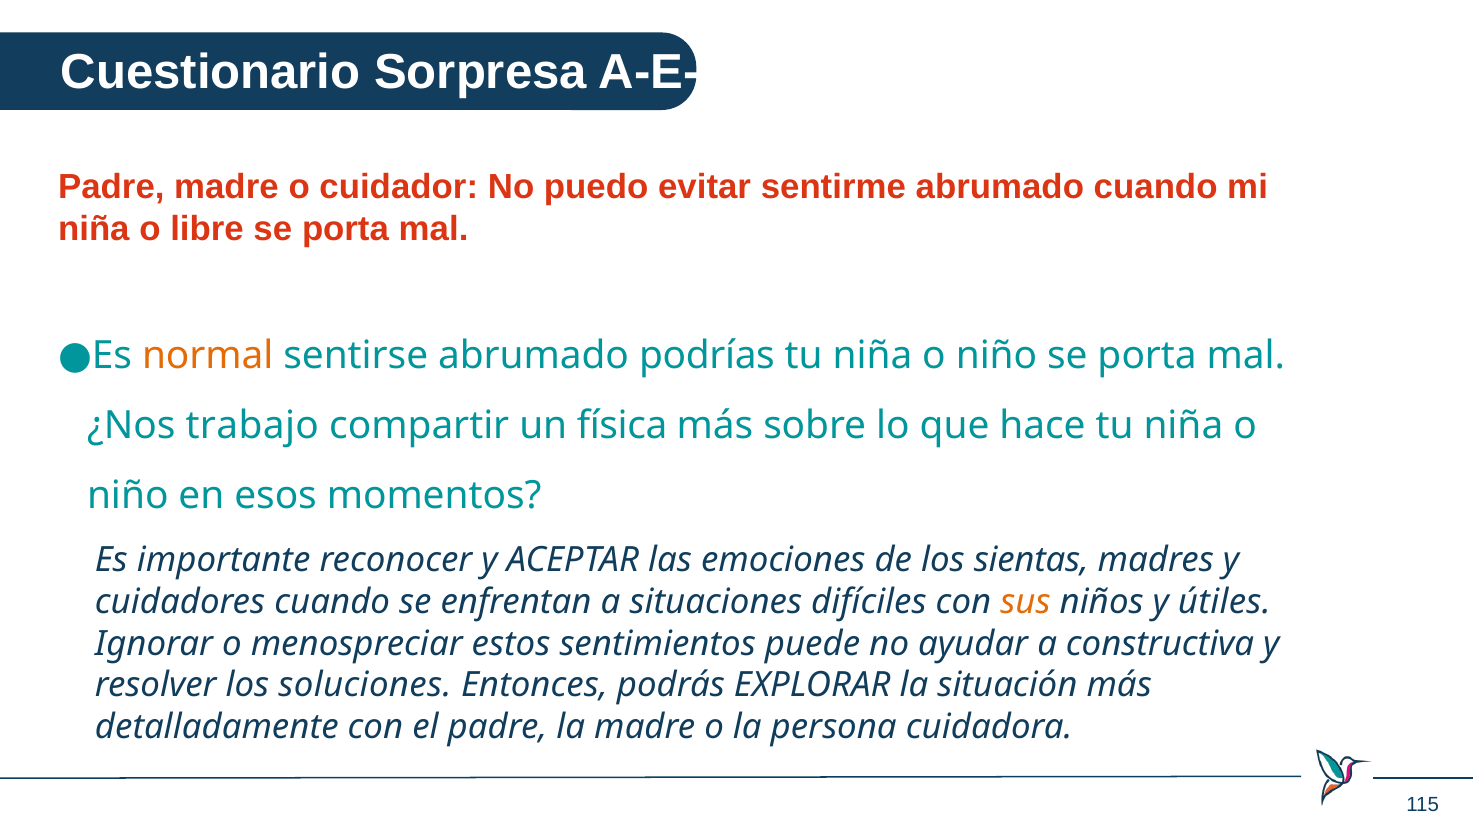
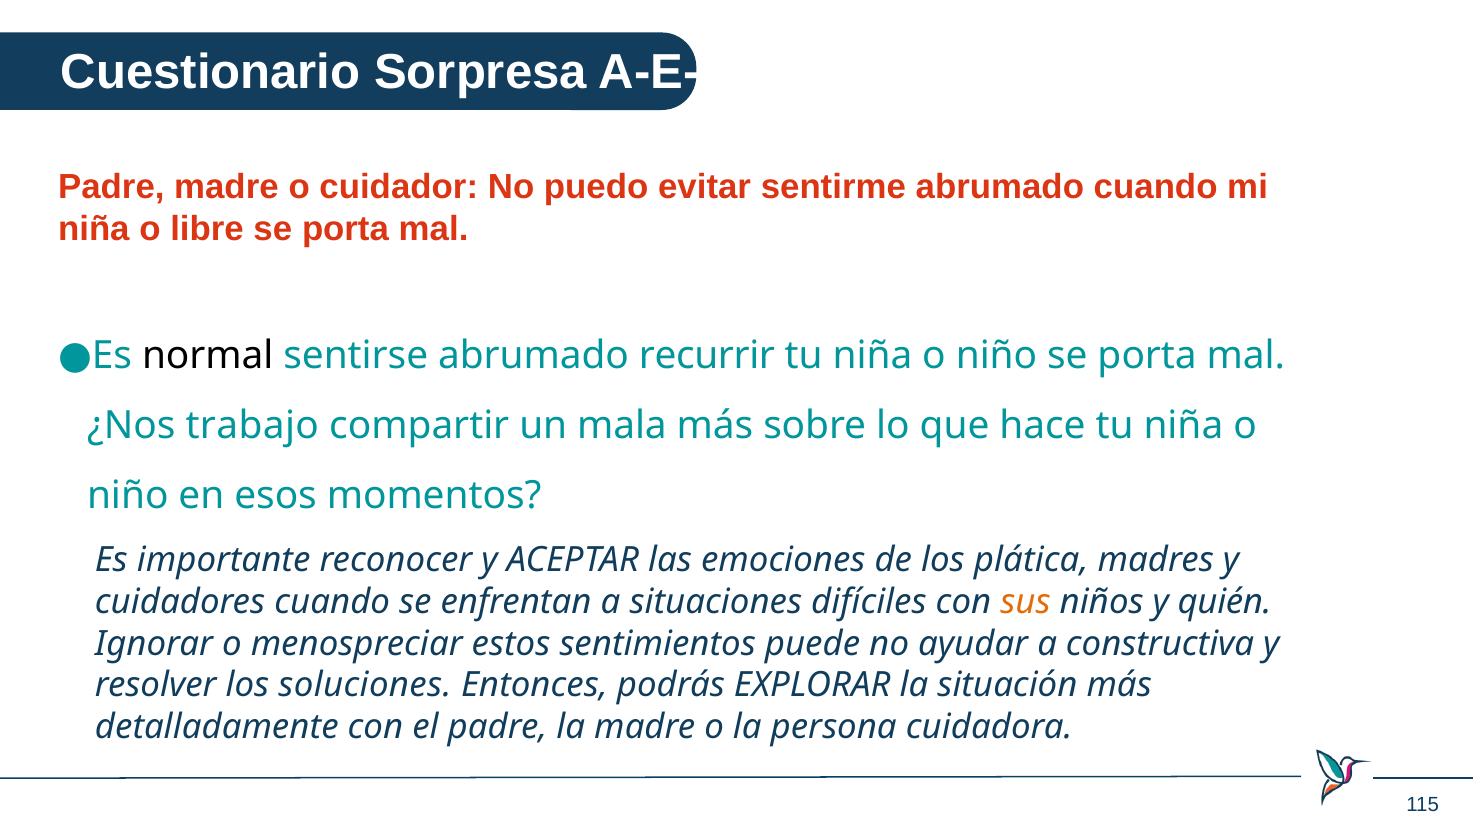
normal colour: orange -> black (208, 356)
podrías: podrías -> recurrir (707, 356)
física: física -> mala (622, 426)
sientas: sientas -> plática (1031, 560)
útiles: útiles -> quién (1225, 602)
